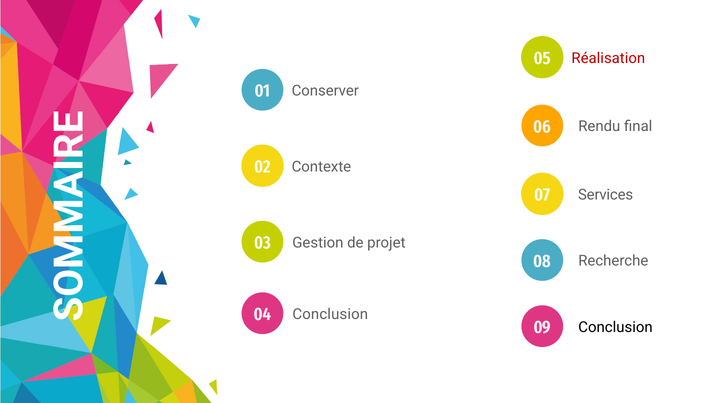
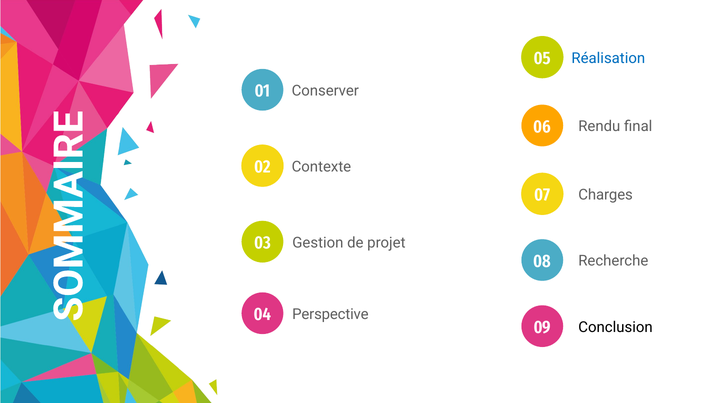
Réalisation colour: red -> blue (608, 58)
Services: Services -> Charges (606, 195)
Conclusion: Conclusion -> Perspective (330, 314)
